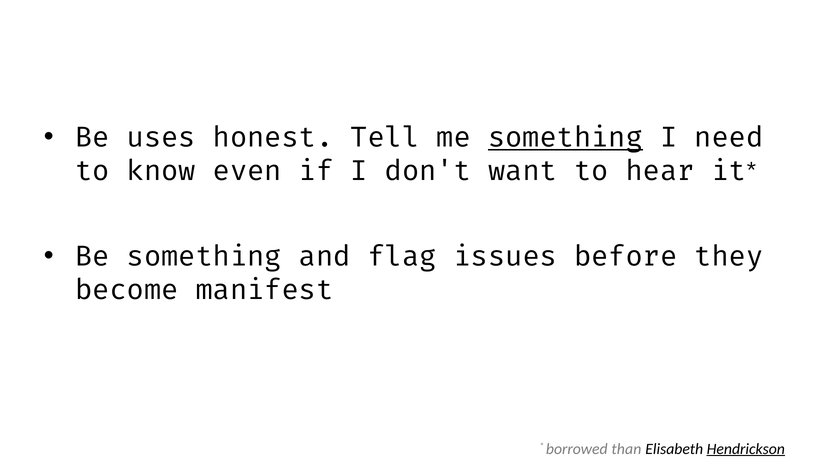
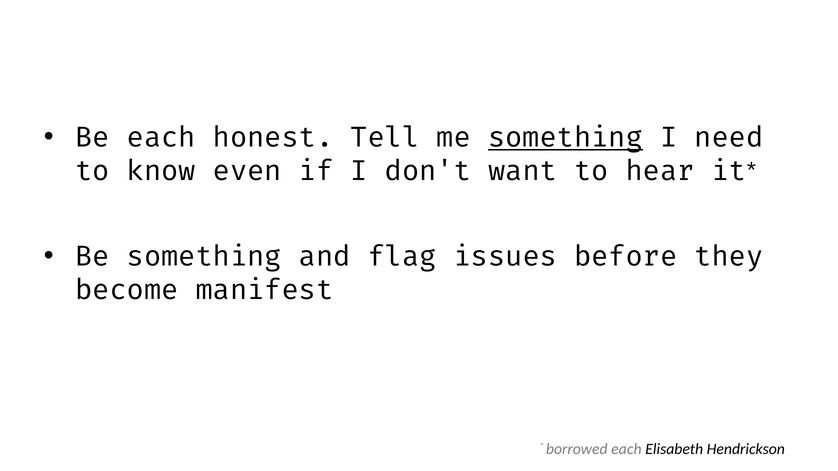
Be uses: uses -> each (161, 138)
borrowed than: than -> each (626, 449)
Hendrickson underline: present -> none (746, 449)
